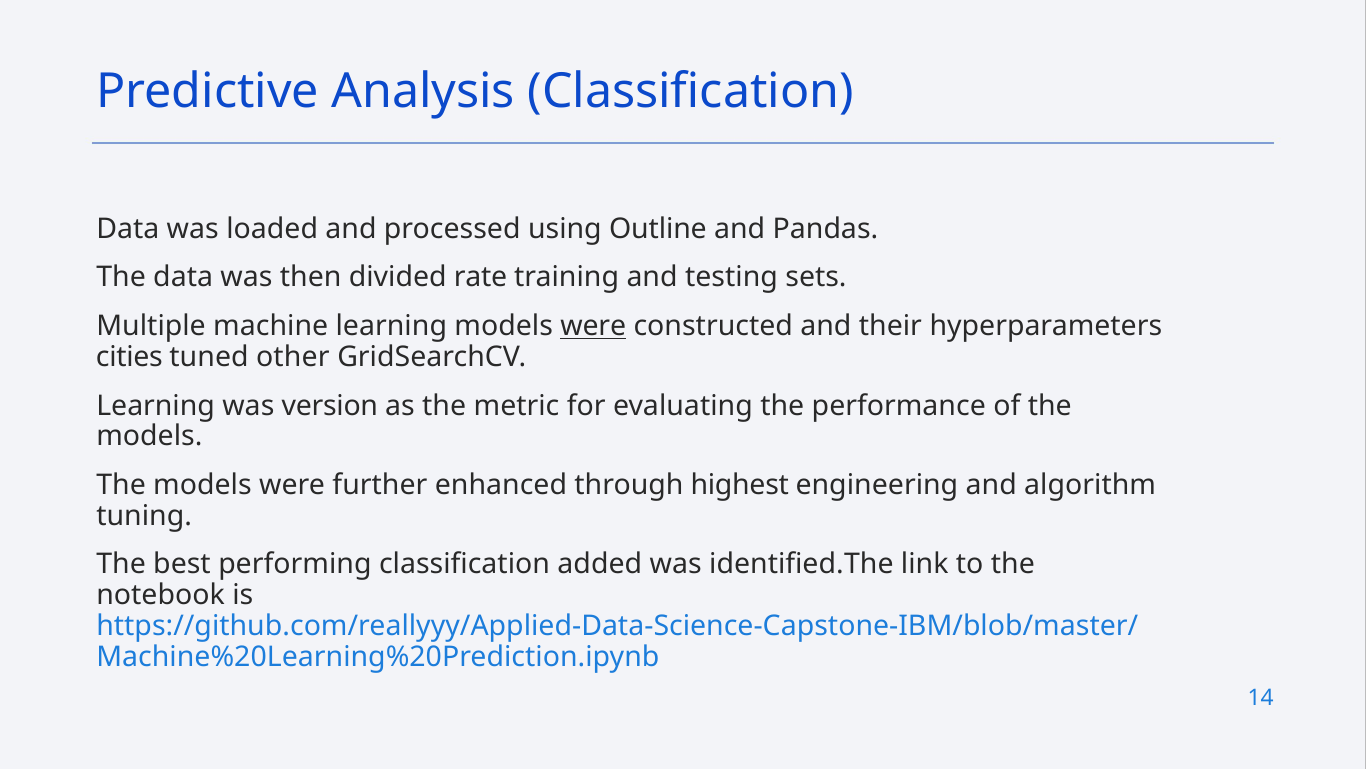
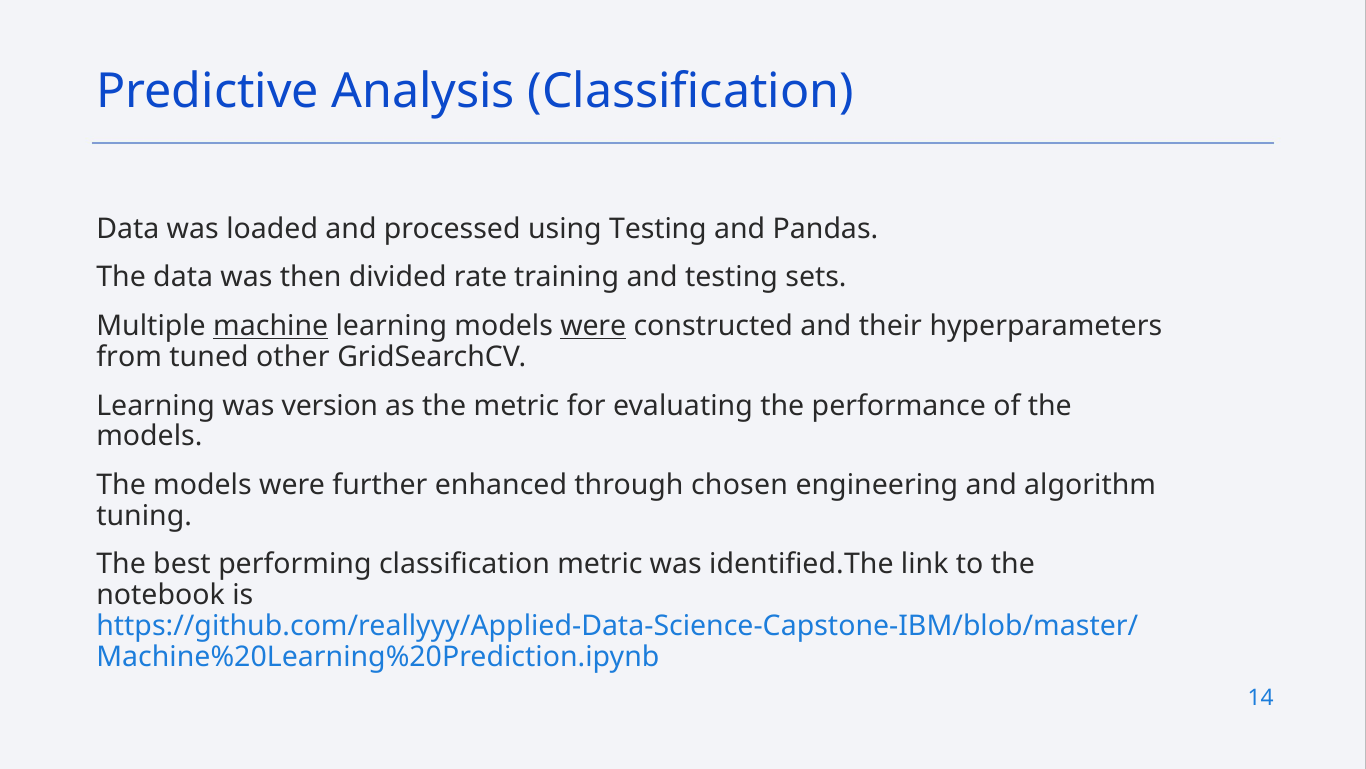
using Outline: Outline -> Testing (658, 229)
machine underline: none -> present (271, 326)
cities: cities -> from (129, 357)
highest: highest -> chosen (739, 485)
classification added: added -> metric (600, 564)
